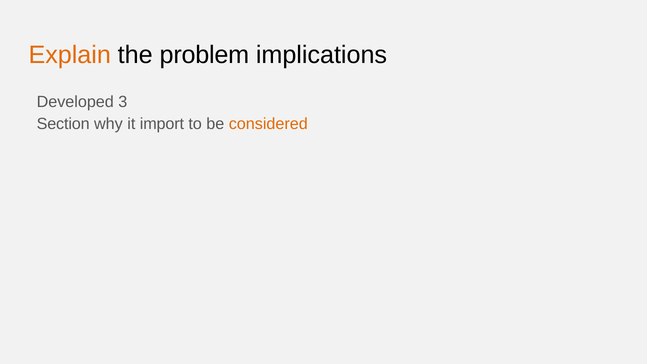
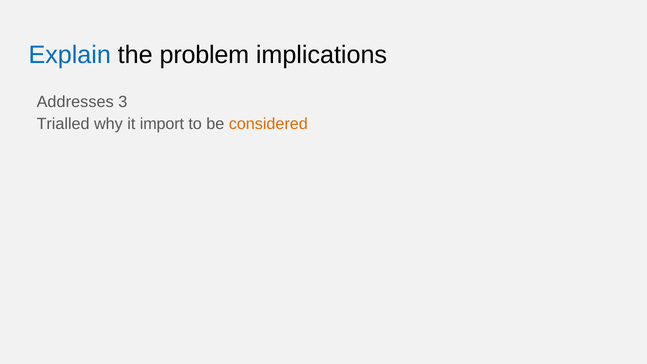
Explain colour: orange -> blue (70, 55)
Developed: Developed -> Addresses (75, 102)
Section: Section -> Trialled (63, 124)
